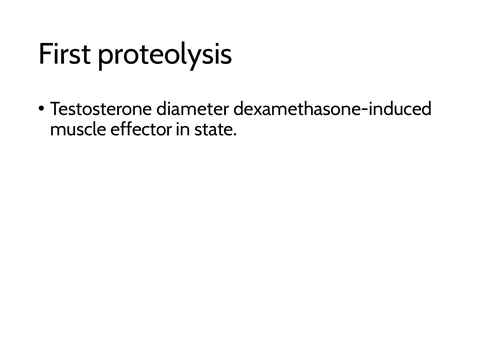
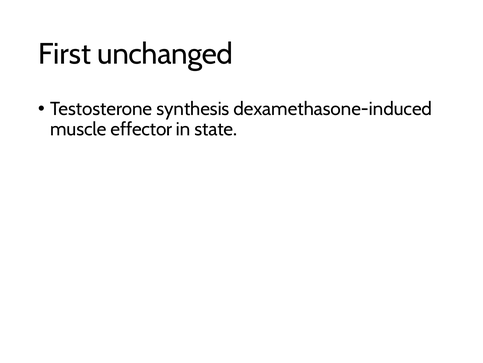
proteolysis: proteolysis -> unchanged (165, 54)
diameter: diameter -> synthesis (193, 109)
